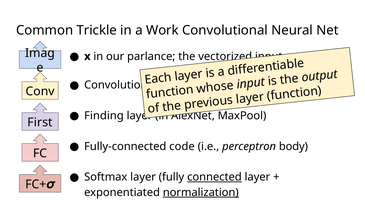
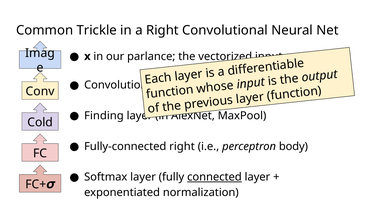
a Work: Work -> Right (162, 30)
First: First -> Cold (40, 123)
Fully-connected code: code -> right (182, 147)
normalization underline: present -> none (201, 193)
